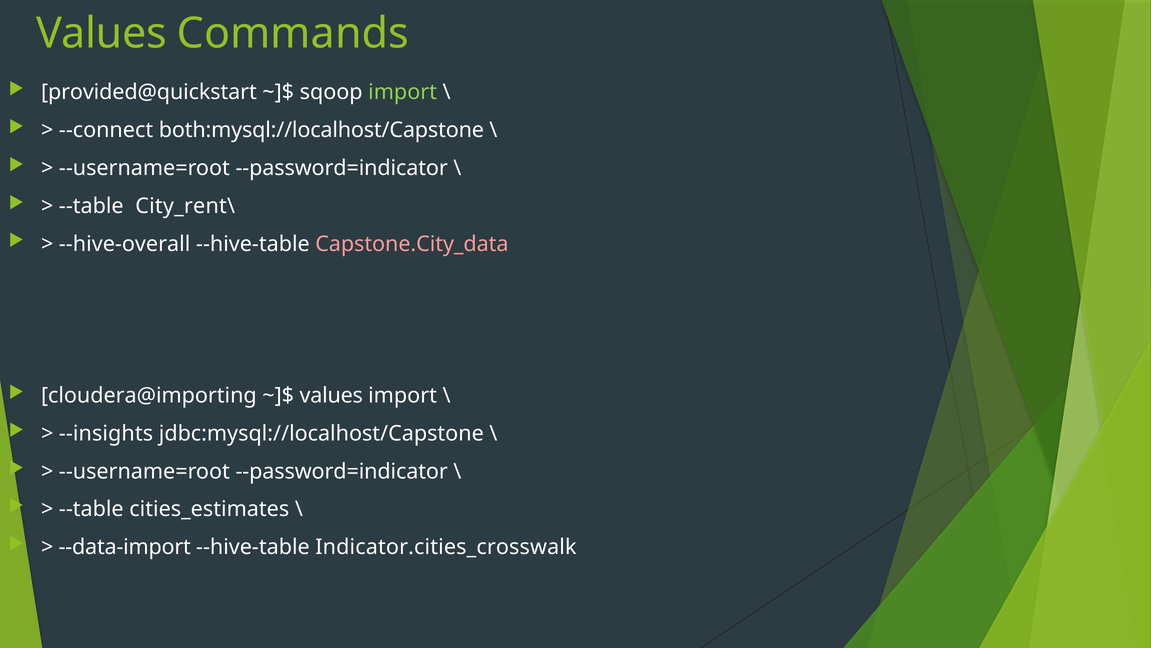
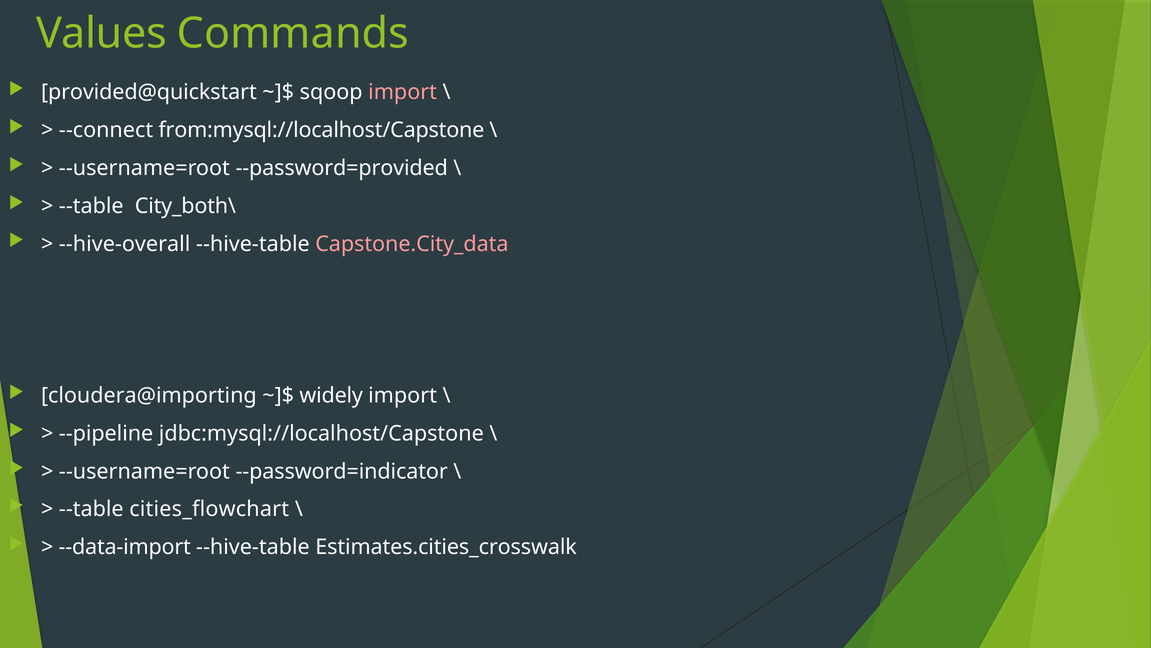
import colour: light green -> pink (403, 92)
both:mysql://localhost/Capstone: both:mysql://localhost/Capstone -> from:mysql://localhost/Capstone (321, 130)
--password=indicator: --password=indicator -> --password=provided (342, 168)
City_rent\: City_rent\ -> City_both\ (185, 206)
values: values -> widely (331, 395)
--insights: --insights -> --pipeline (106, 433)
cities_estimates: cities_estimates -> cities_flowchart (209, 509)
Indicator.cities_crosswalk: Indicator.cities_crosswalk -> Estimates.cities_crosswalk (446, 547)
